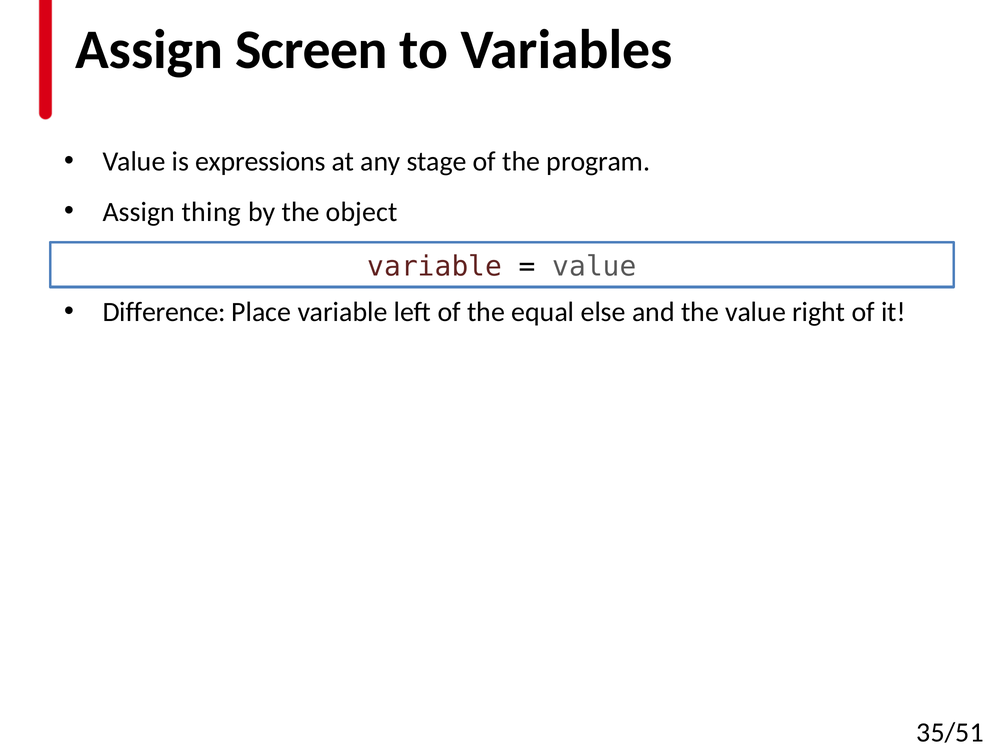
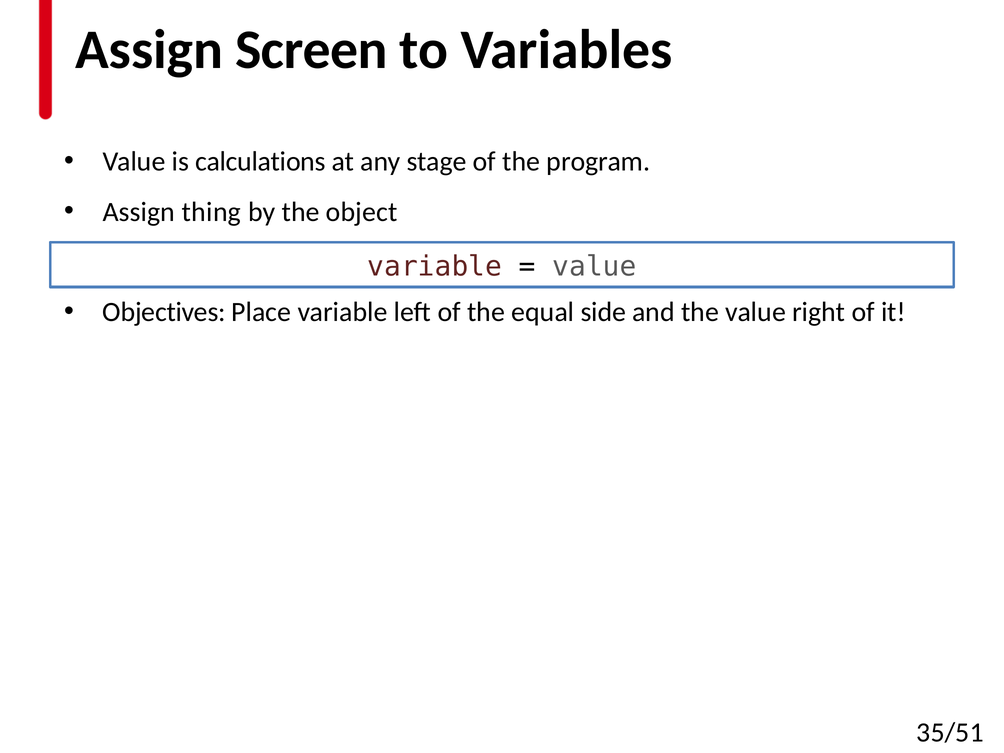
expressions: expressions -> calculations (260, 162)
Difference: Difference -> Objectives (164, 312)
else: else -> side (603, 312)
